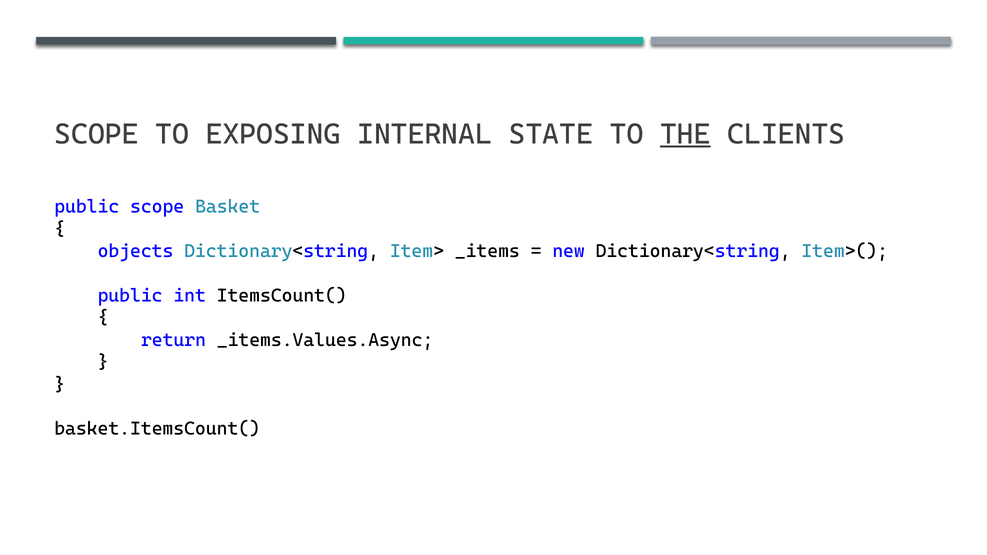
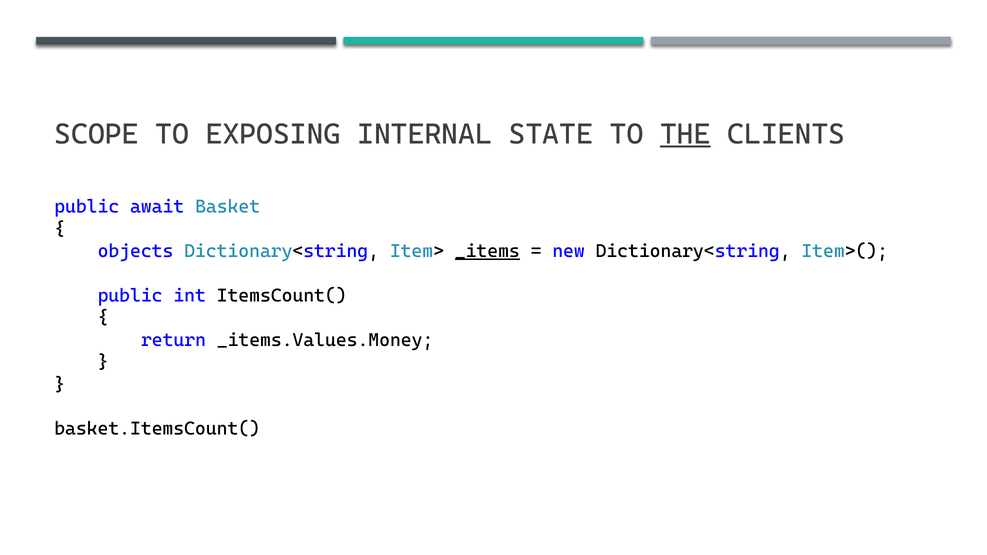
public scope: scope -> await (157, 207)
_items underline: none -> present (487, 251)
_items.Values.Async: _items.Values.Async -> _items.Values.Money (325, 340)
